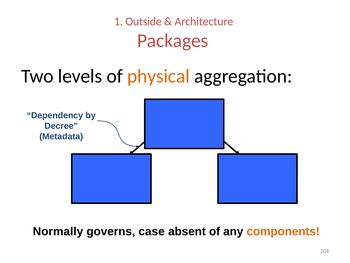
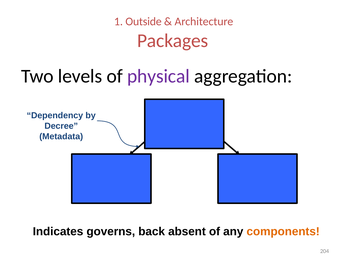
physical colour: orange -> purple (158, 76)
Normally: Normally -> Indicates (58, 231)
case: case -> back (152, 231)
